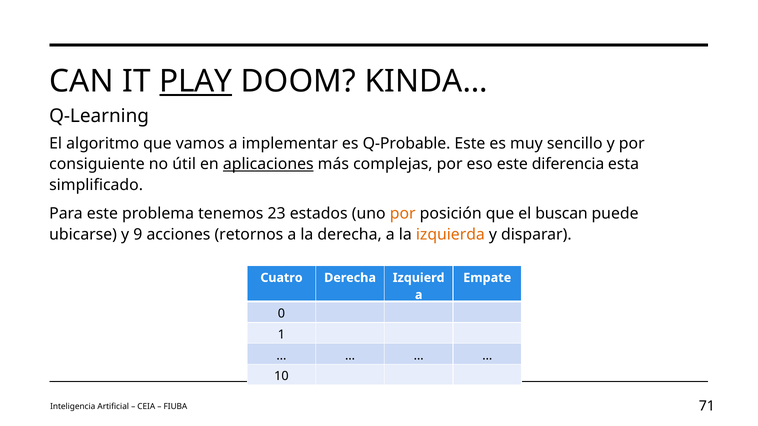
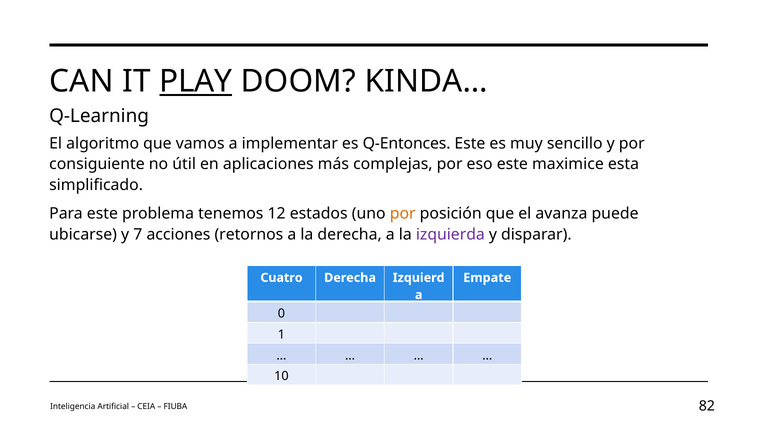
Q-Probable: Q-Probable -> Q-Entonces (407, 143)
aplicaciones underline: present -> none (268, 164)
diferencia: diferencia -> maximice (568, 164)
23: 23 -> 12 (277, 214)
buscan: buscan -> avanza (561, 214)
9: 9 -> 7 (138, 235)
izquierda colour: orange -> purple (450, 235)
71: 71 -> 82 (707, 406)
